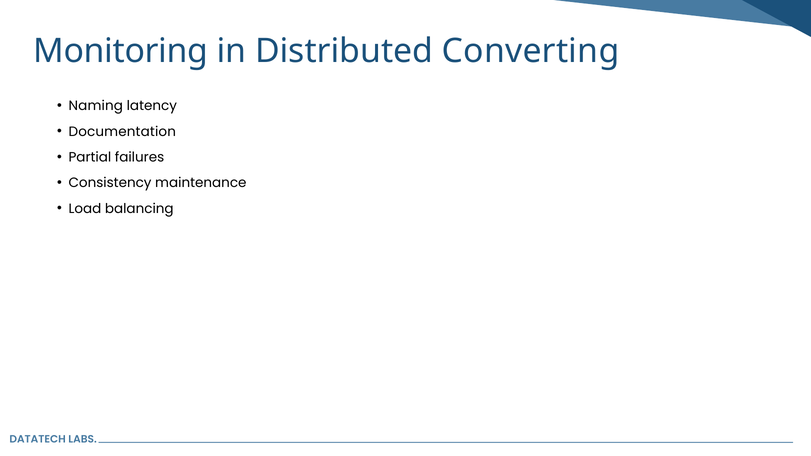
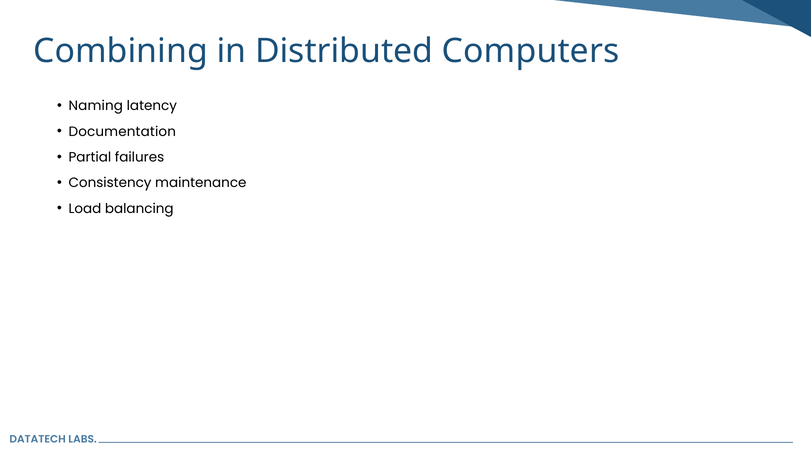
Monitoring: Monitoring -> Combining (121, 51)
Converting: Converting -> Computers (531, 51)
